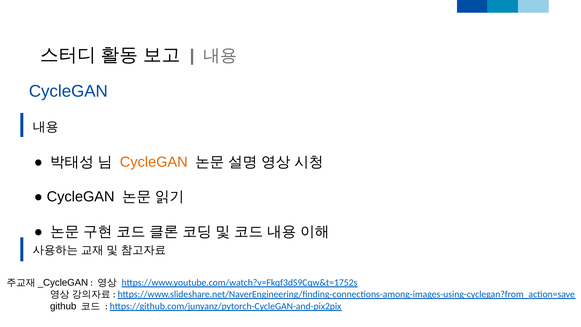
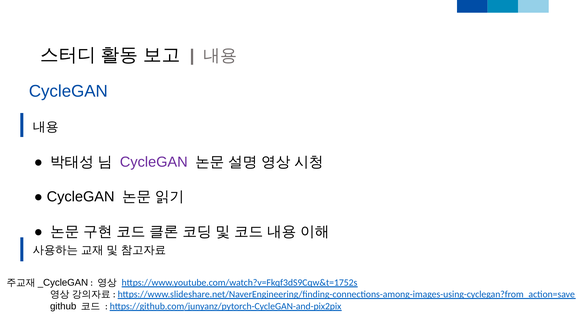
CycleGAN colour: orange -> purple (154, 162)
